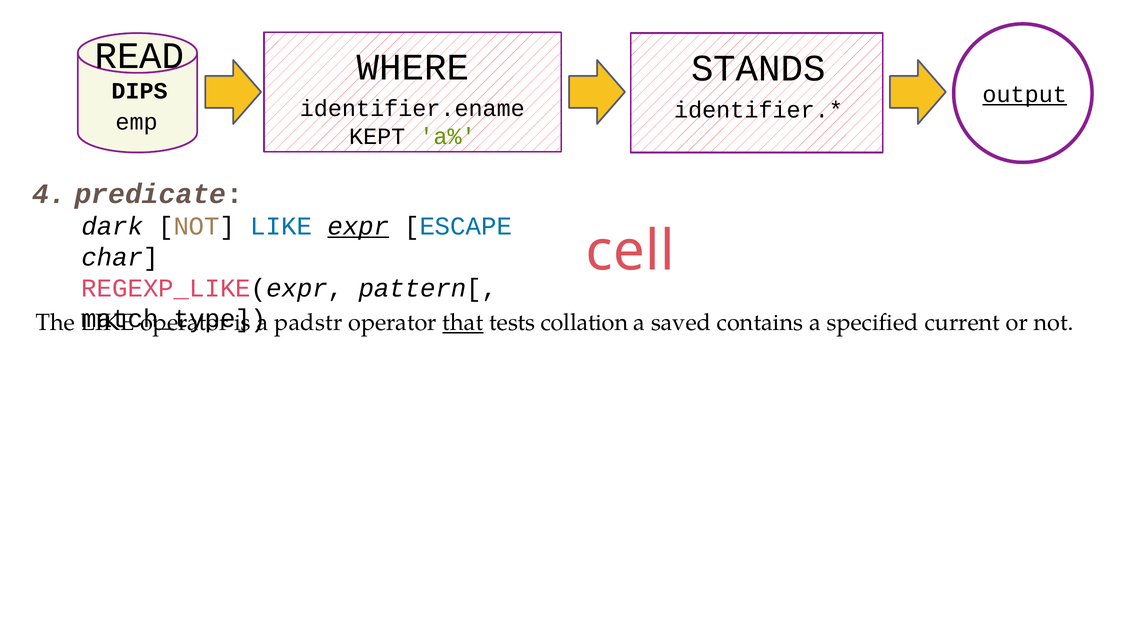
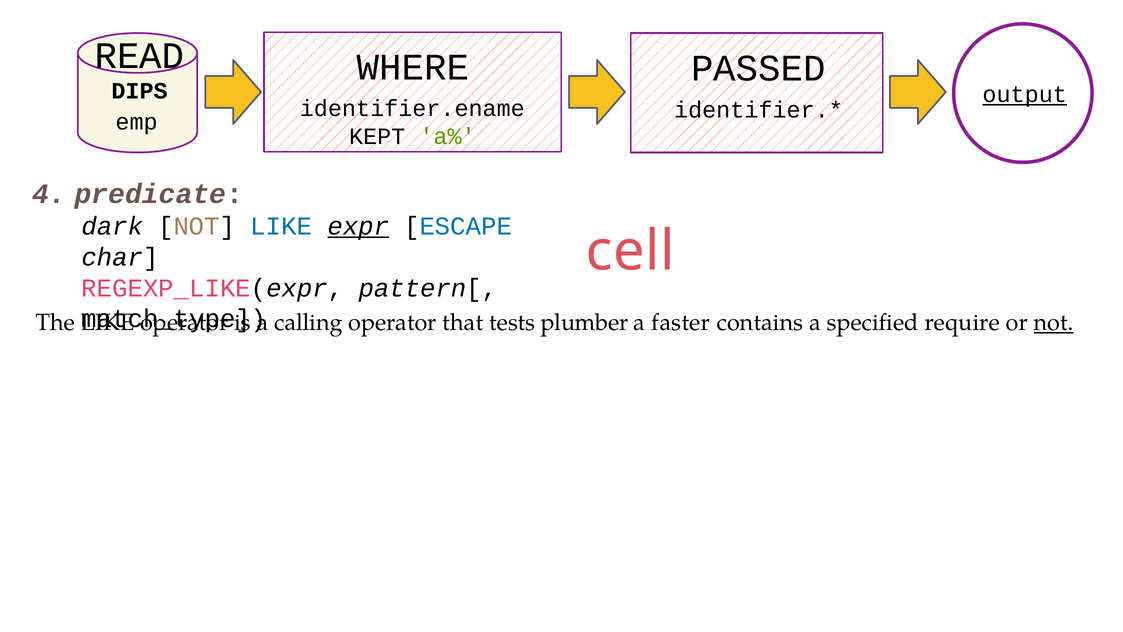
STANDS: STANDS -> PASSED (758, 68)
padstr: padstr -> calling (308, 322)
that underline: present -> none (463, 322)
collation: collation -> plumber (584, 322)
saved: saved -> faster (681, 322)
current: current -> require (962, 322)
not underline: none -> present (1054, 322)
